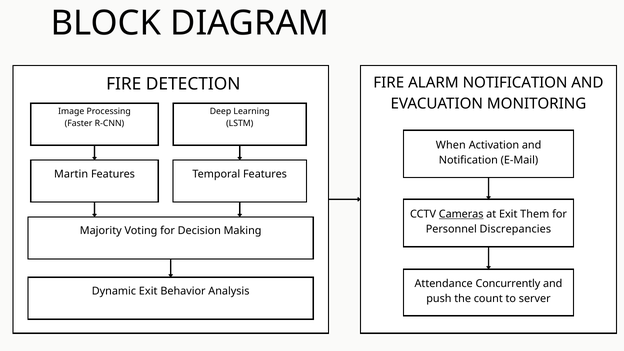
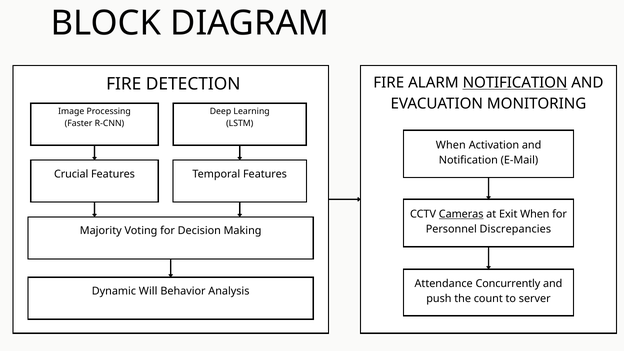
NOTIFICATION underline: none -> present (515, 83)
Martin: Martin -> Crucial (71, 174)
Exit Them: Them -> When (535, 214)
Dynamic Exit: Exit -> Will (148, 291)
